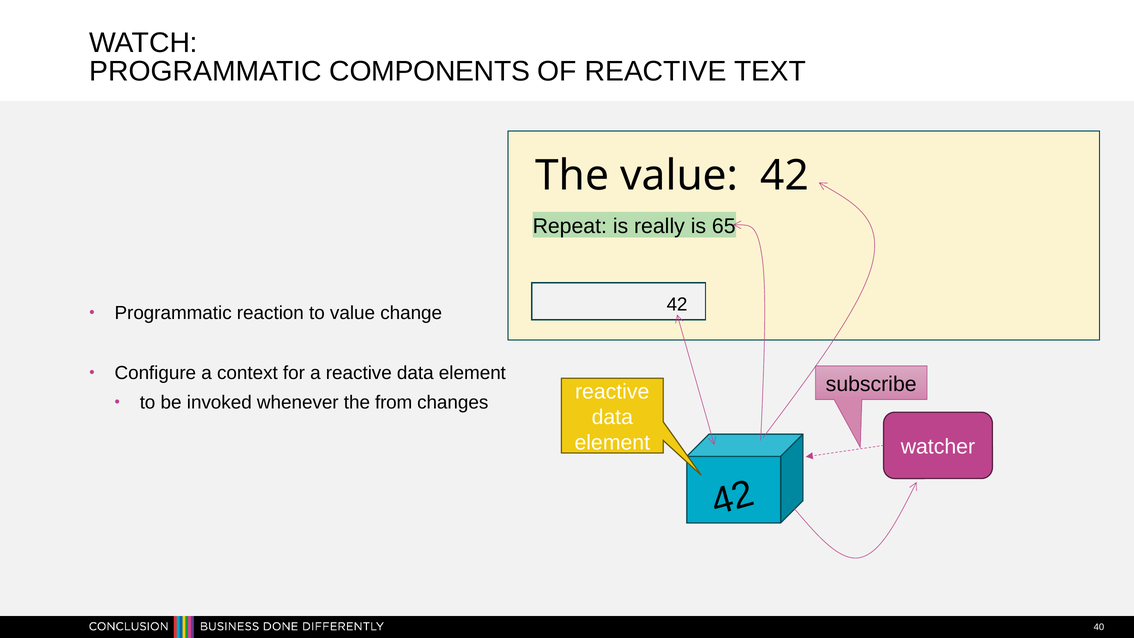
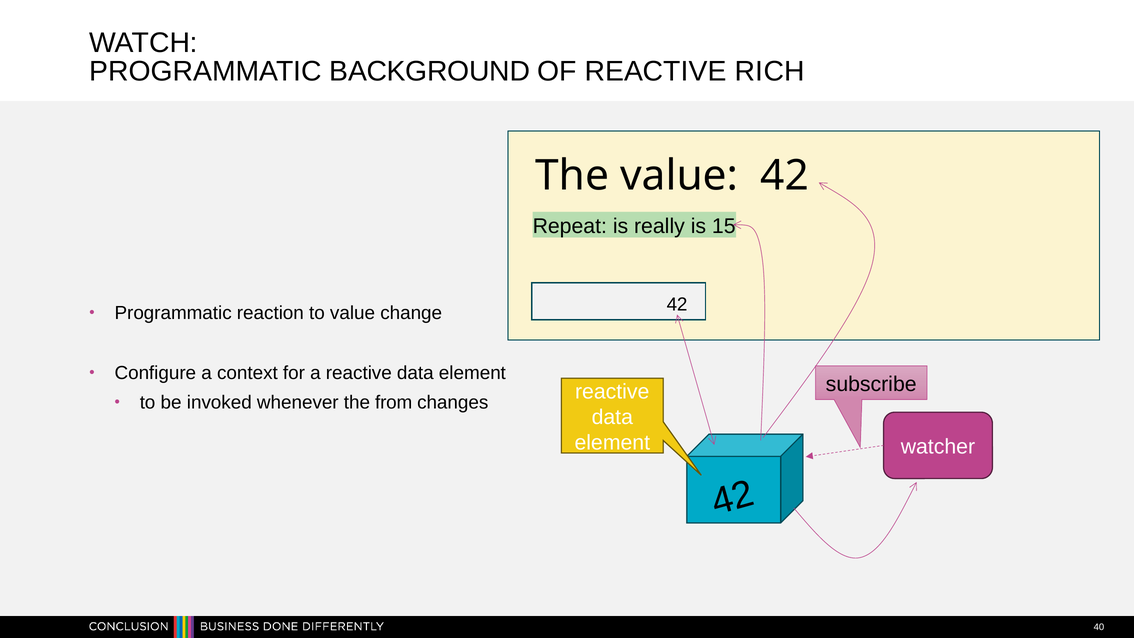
COMPONENTS: COMPONENTS -> BACKGROUND (430, 72)
TEXT: TEXT -> RICH (770, 72)
65: 65 -> 15 (724, 226)
